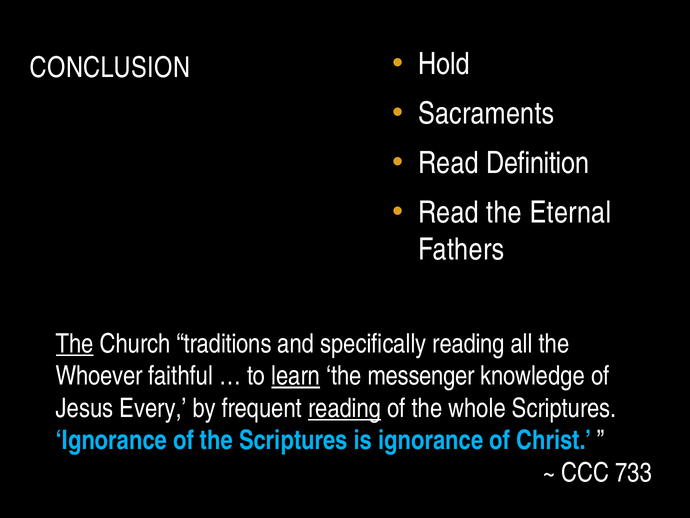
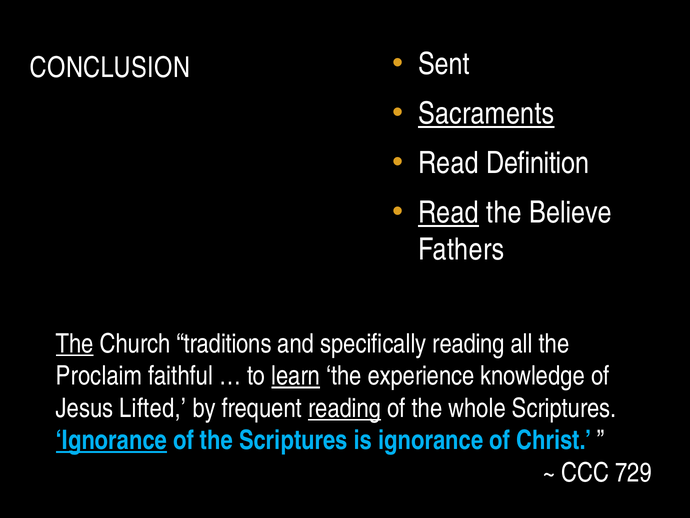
Hold: Hold -> Sent (444, 64)
Sacraments underline: none -> present (486, 114)
Read underline: none -> present (448, 213)
Eternal: Eternal -> Believe (571, 213)
Whoever: Whoever -> Proclaim (99, 376)
messenger: messenger -> experience (421, 376)
Every: Every -> Lifted (153, 408)
Ignorance underline: none -> present (111, 440)
733: 733 -> 729 (634, 472)
